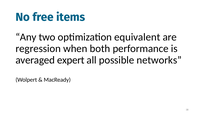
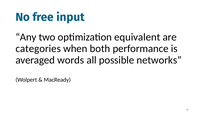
items: items -> input (71, 17)
regression: regression -> categories (38, 48)
expert: expert -> words (71, 60)
